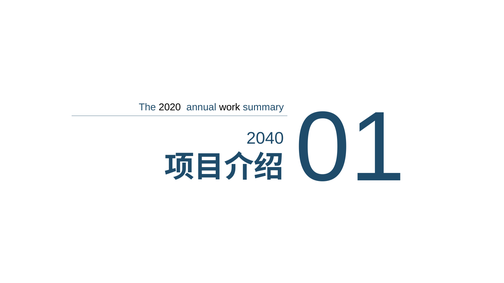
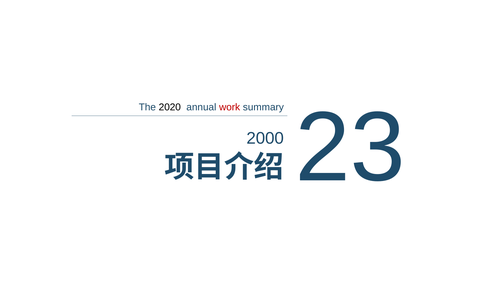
work colour: black -> red (230, 107)
01: 01 -> 23 (350, 148)
2040: 2040 -> 2000 (265, 139)
